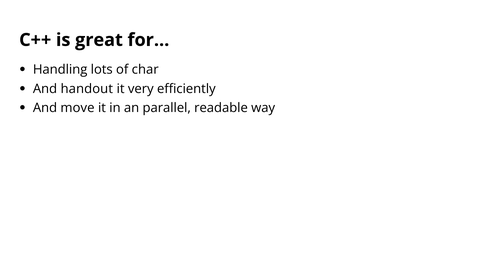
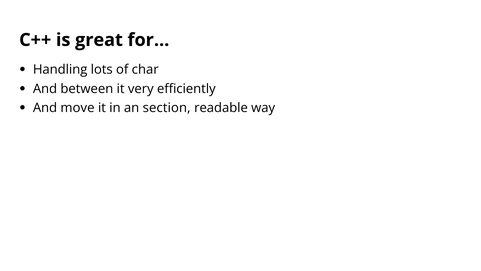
handout: handout -> between (87, 89)
parallel: parallel -> section (167, 108)
